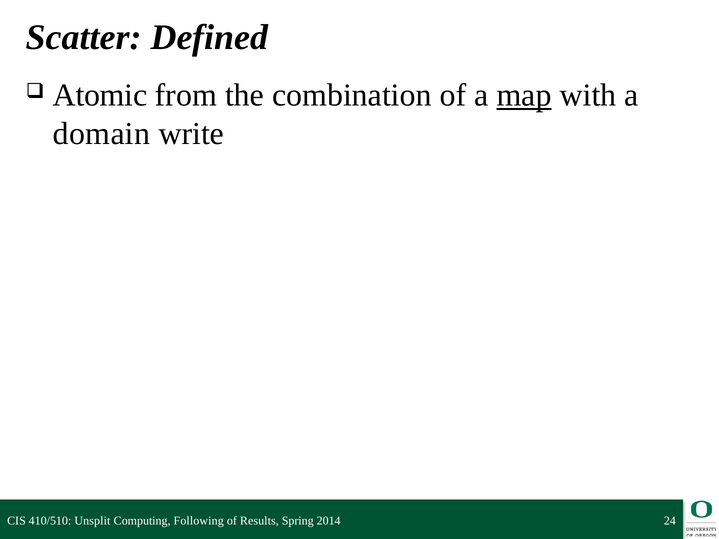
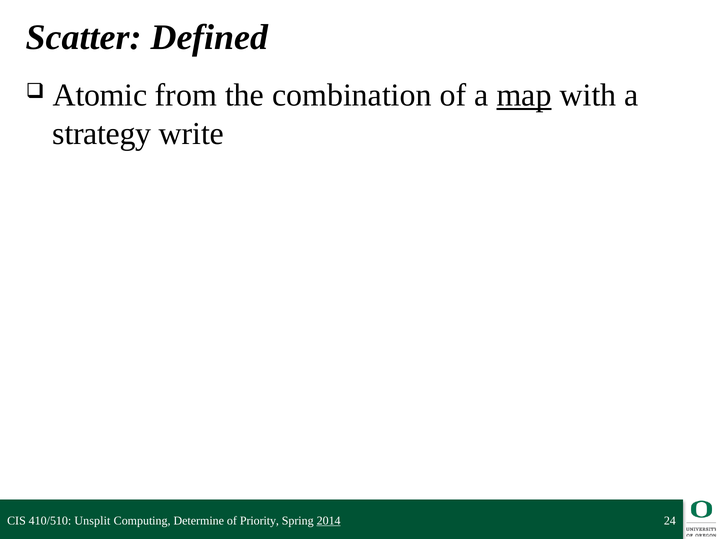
domain: domain -> strategy (102, 134)
Following: Following -> Determine (199, 521)
Results: Results -> Priority (259, 521)
2014 underline: none -> present (329, 521)
